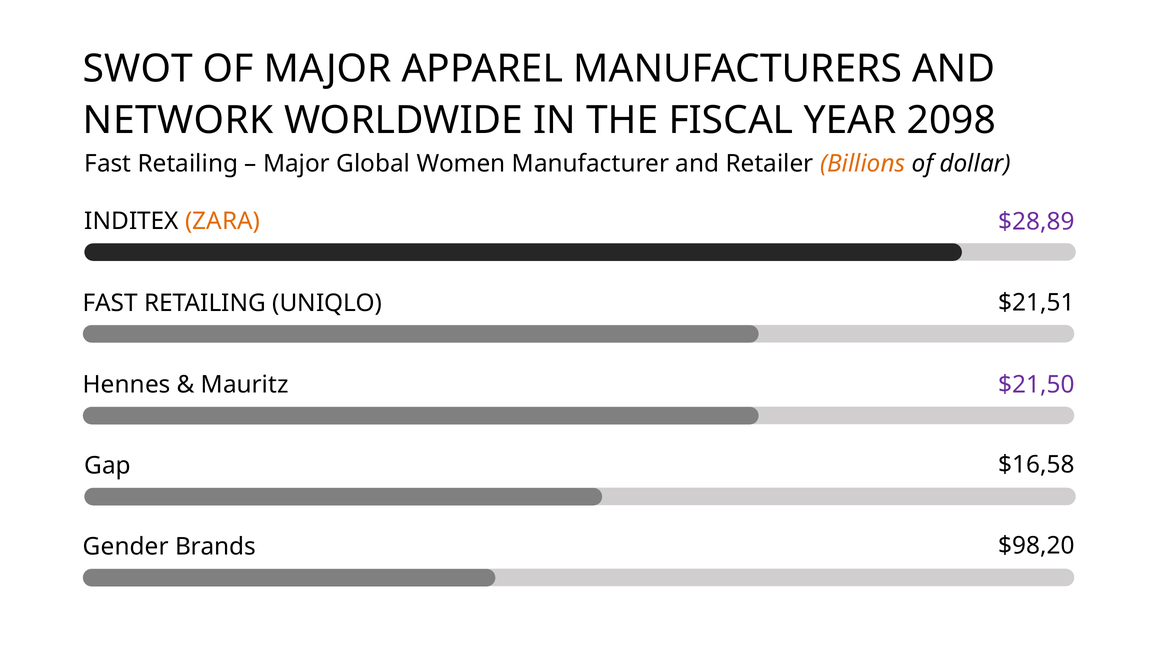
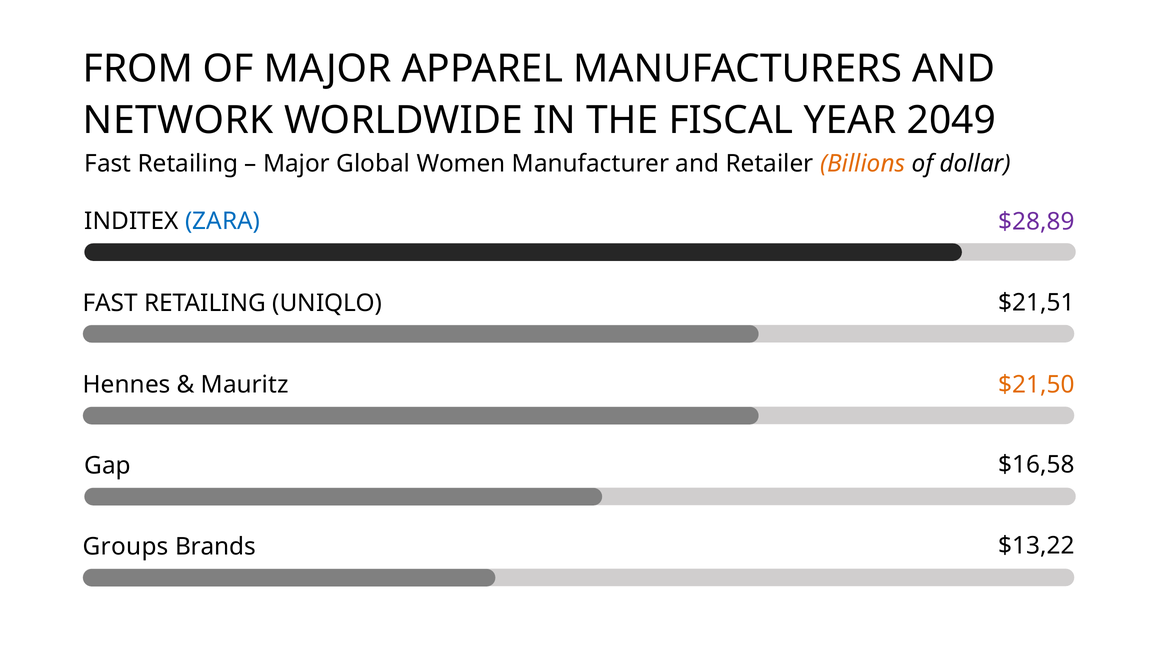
SWOT: SWOT -> FROM (138, 69)
2098: 2098 -> 2049 (951, 120)
ZARA colour: orange -> blue (223, 221)
$21,50 colour: purple -> orange (1036, 385)
$98,20: $98,20 -> $13,22 (1036, 546)
Gender: Gender -> Groups (126, 547)
